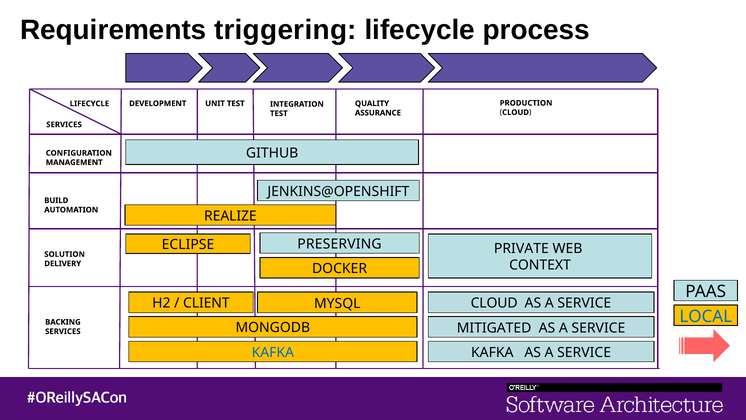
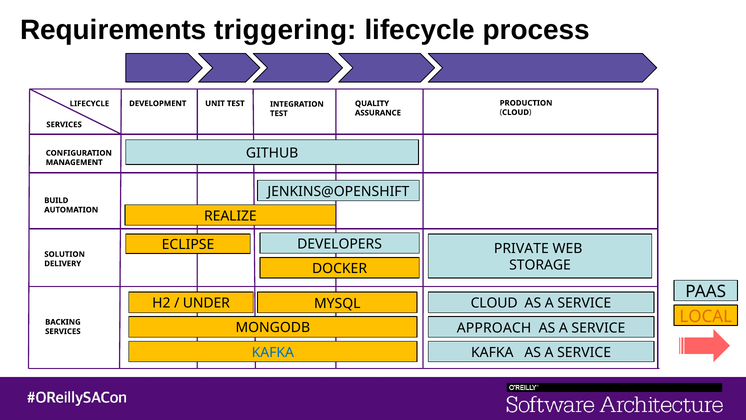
PRESERVING: PRESERVING -> DEVELOPERS (340, 244)
CONTEXT: CONTEXT -> STORAGE (540, 265)
CLIENT: CLIENT -> UNDER (206, 303)
LOCAL colour: blue -> orange (706, 316)
MITIGATED: MITIGATED -> APPROACH (494, 328)
